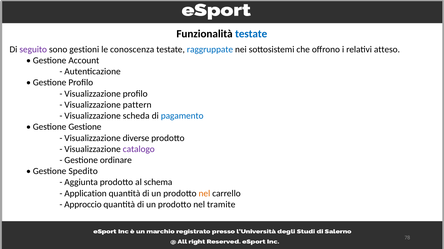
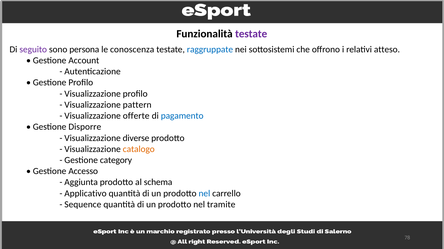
testate colour: blue -> purple (251, 34)
gestioni: gestioni -> persona (84, 50)
scheda: scheda -> offerte (136, 116)
Gestione Gestione: Gestione -> Disporre (85, 127)
catalogo colour: purple -> orange (139, 149)
ordinare: ordinare -> category (116, 161)
Spedito: Spedito -> Accesso (83, 172)
Application: Application -> Applicativo (85, 194)
nel colour: orange -> blue (204, 194)
Approccio: Approccio -> Sequence (83, 205)
